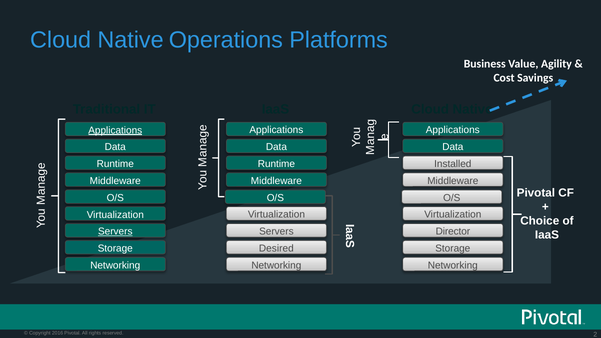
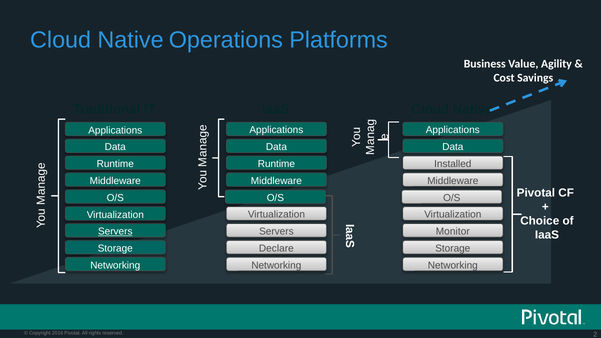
Applications underline: present -> none (115, 130)
Director: Director -> Monitor (453, 232)
Desired: Desired -> Declare (276, 249)
